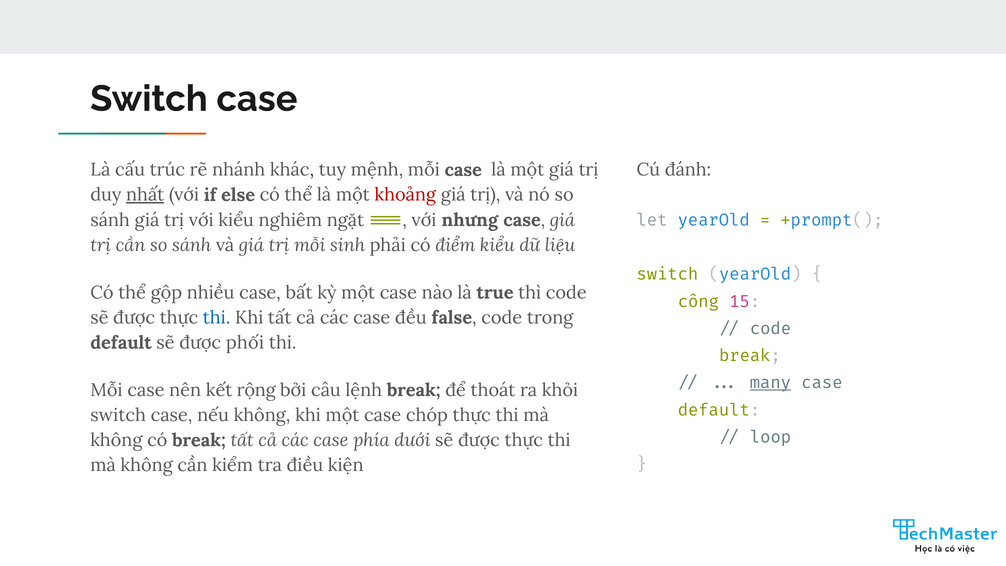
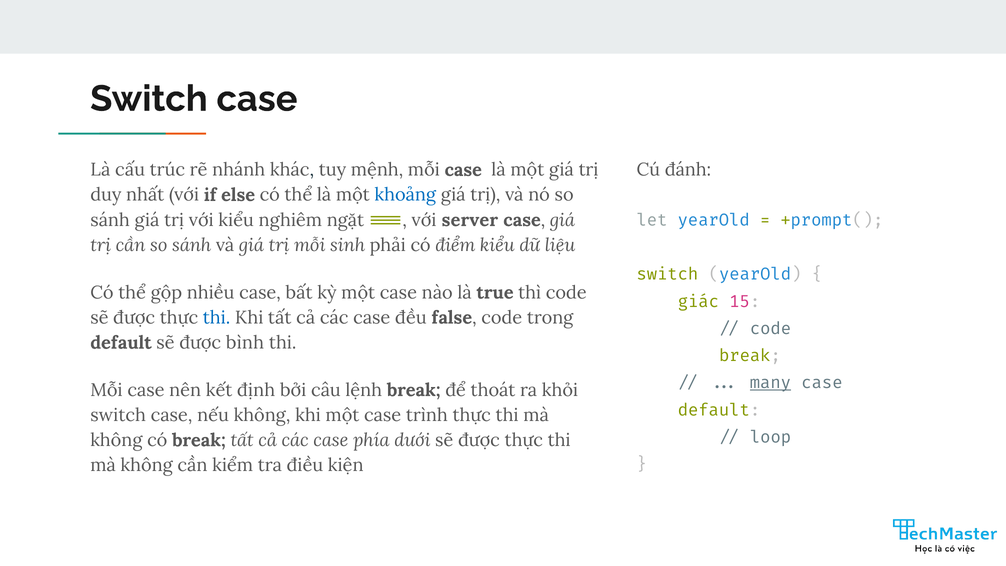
nhất underline: present -> none (145, 195)
khoảng colour: red -> blue (405, 195)
nhưng: nhưng -> server (470, 220)
công: công -> giác (698, 301)
phối: phối -> bình (245, 343)
rộng: rộng -> định (256, 390)
chóp: chóp -> trình (427, 415)
